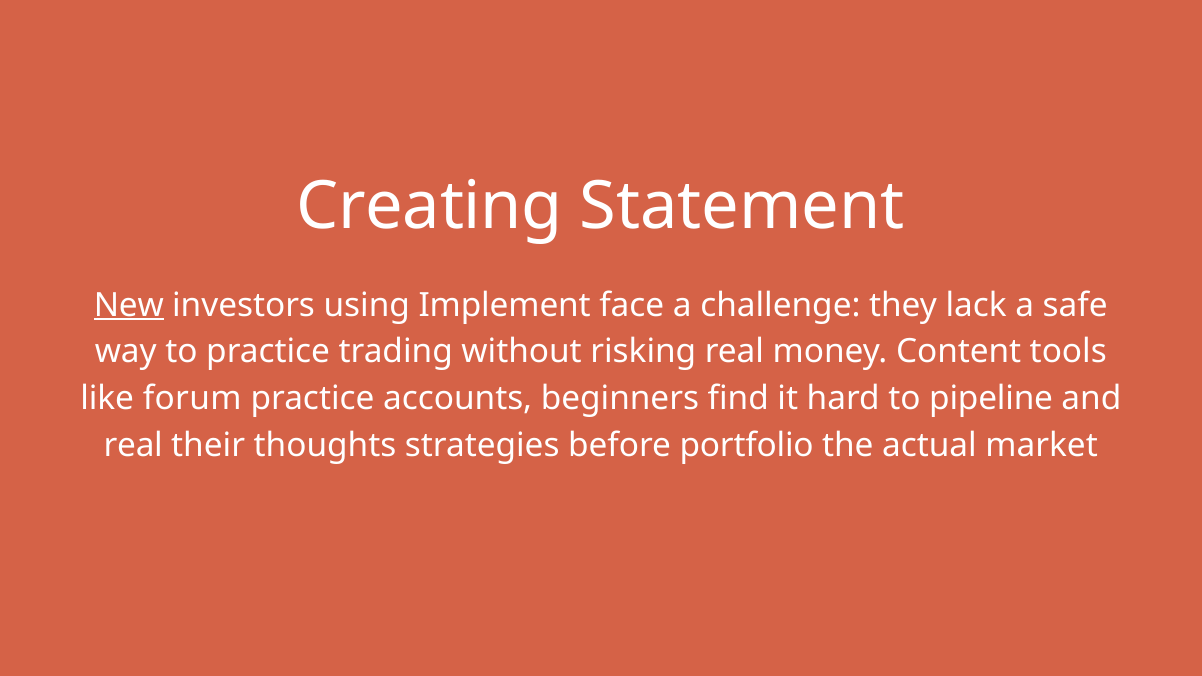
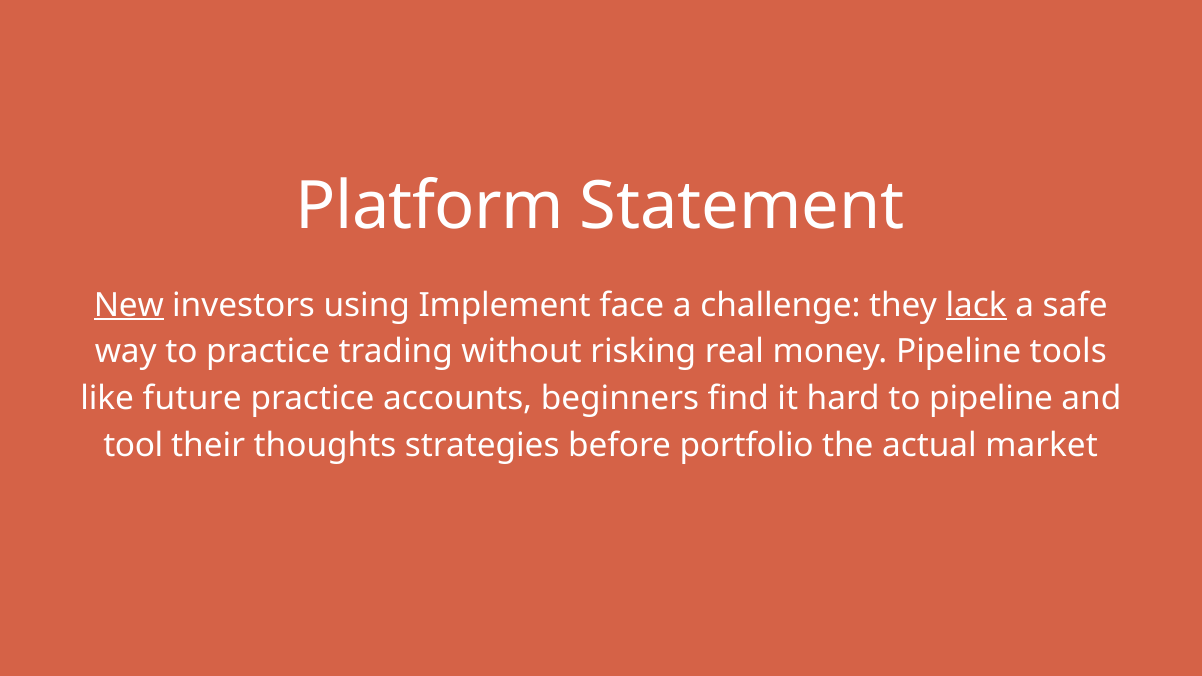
Creating: Creating -> Platform (430, 206)
lack underline: none -> present (976, 305)
money Content: Content -> Pipeline (959, 352)
forum: forum -> future (192, 399)
real: real -> tool (133, 445)
